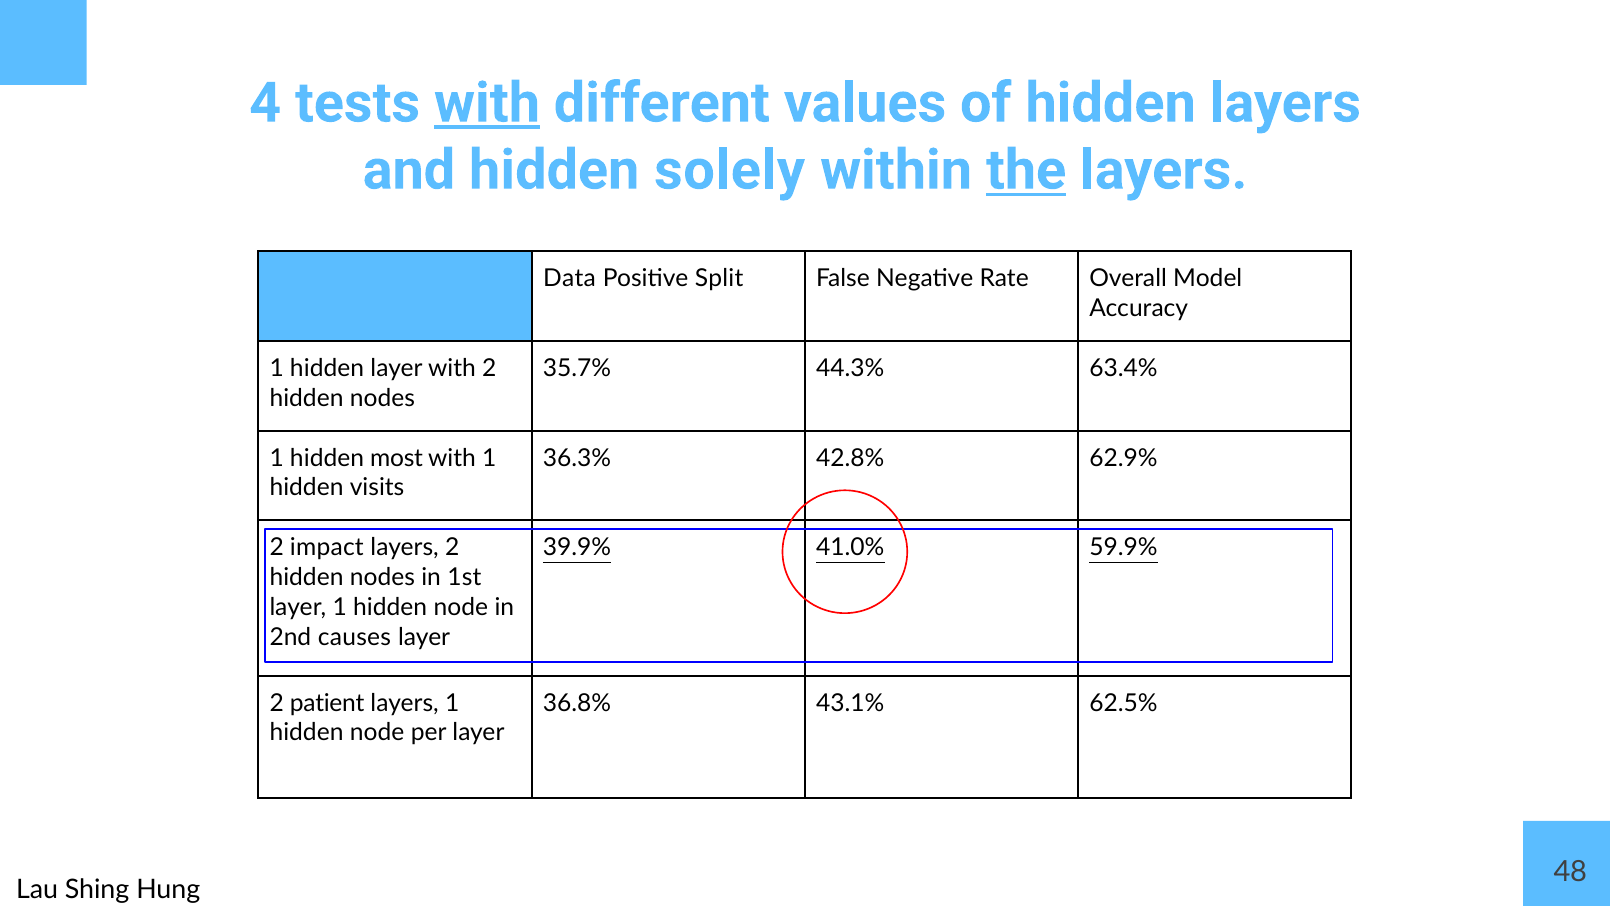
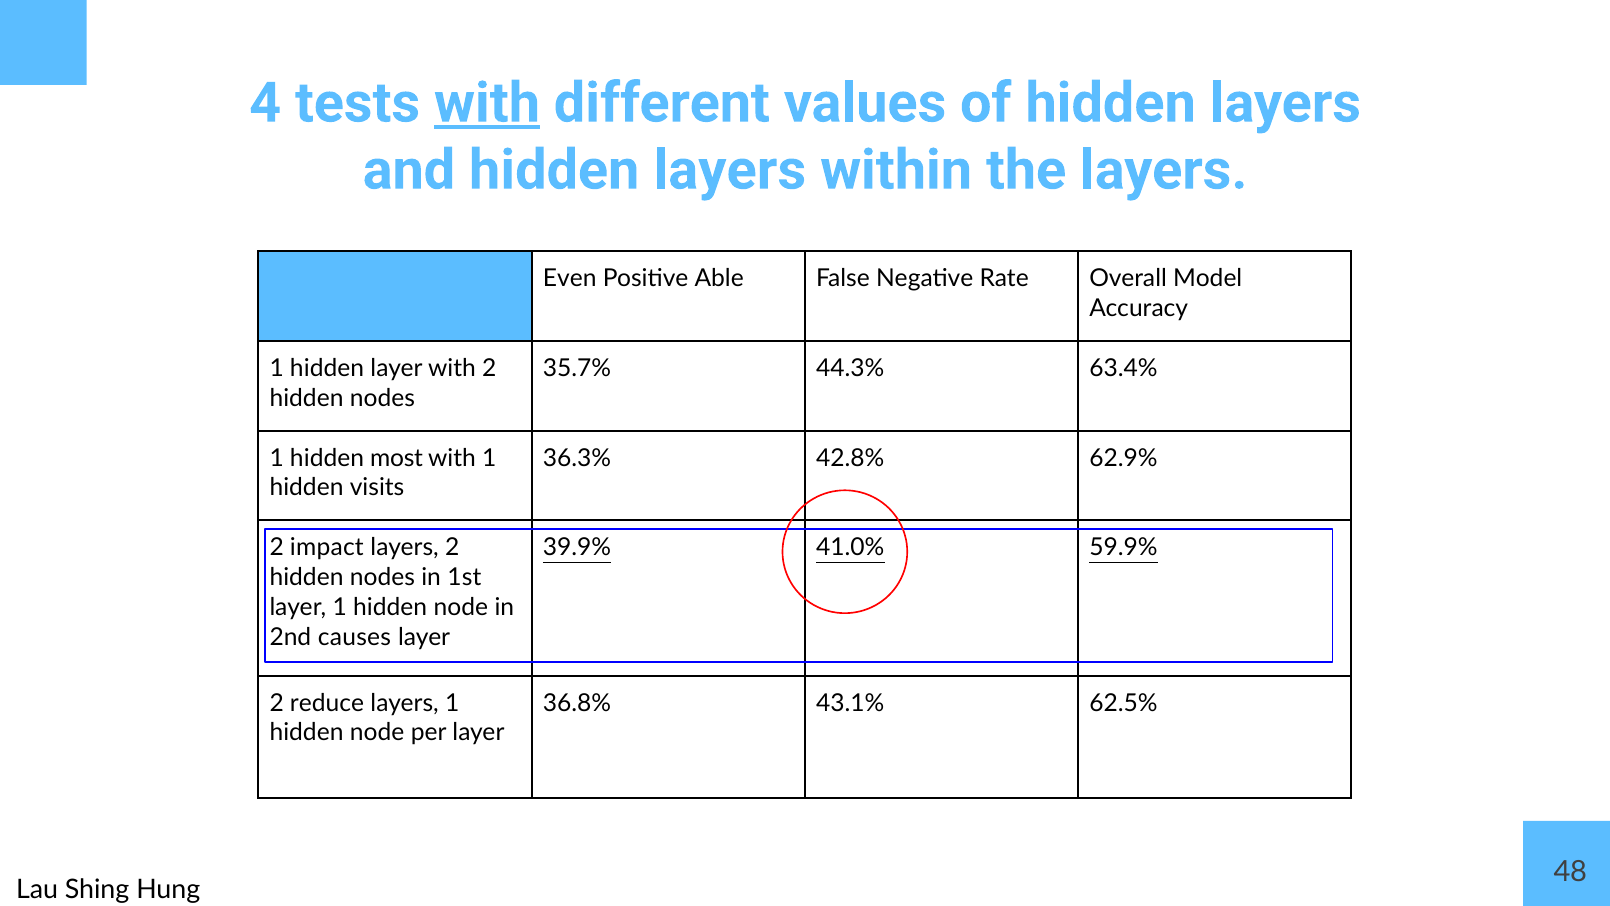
and hidden solely: solely -> layers (730, 170)
the underline: present -> none (1026, 170)
Data: Data -> Even (570, 279)
Split: Split -> Able (719, 279)
patient: patient -> reduce (327, 703)
